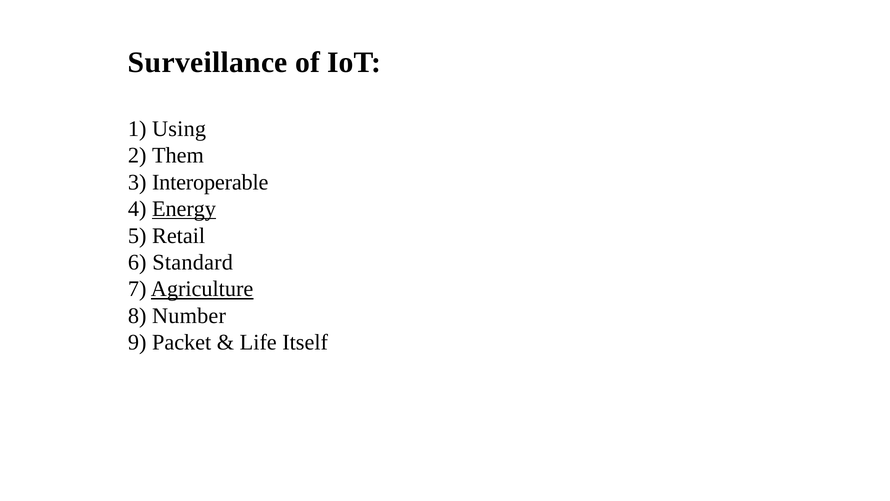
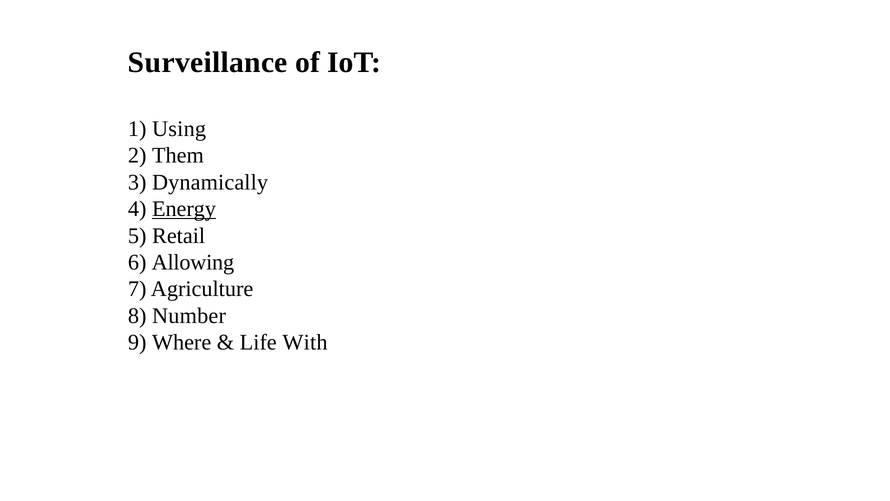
Interoperable: Interoperable -> Dynamically (210, 182)
Standard: Standard -> Allowing (193, 262)
Agriculture underline: present -> none (202, 289)
Packet: Packet -> Where (182, 342)
Itself: Itself -> With (305, 342)
